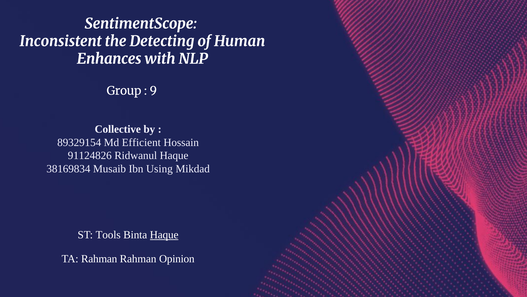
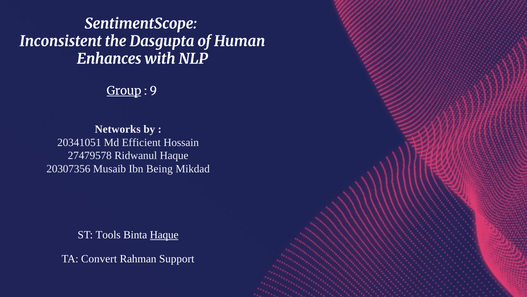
Detecting: Detecting -> Dasgupta (162, 41)
Group underline: none -> present (124, 91)
Collective: Collective -> Networks (118, 129)
89329154: 89329154 -> 20341051 (79, 142)
91124826: 91124826 -> 27479578 (90, 155)
38169834: 38169834 -> 20307356 (68, 168)
Using: Using -> Being (159, 168)
TA Rahman: Rahman -> Convert (99, 258)
Opinion: Opinion -> Support (177, 258)
